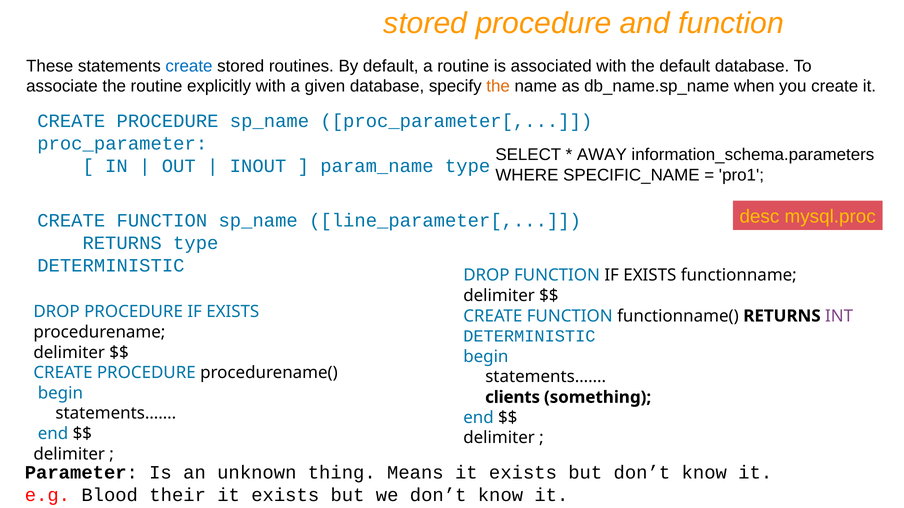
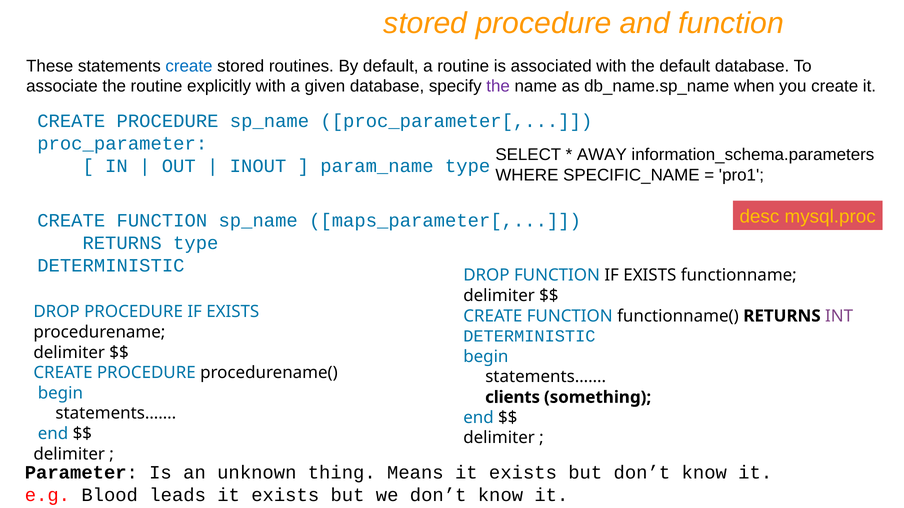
the colour: orange -> purple (498, 86)
line_parameter[: line_parameter[ -> maps_parameter[ (445, 221)
their: their -> leads (178, 496)
